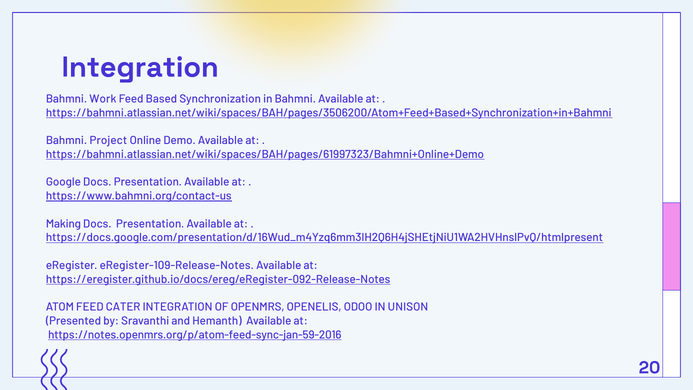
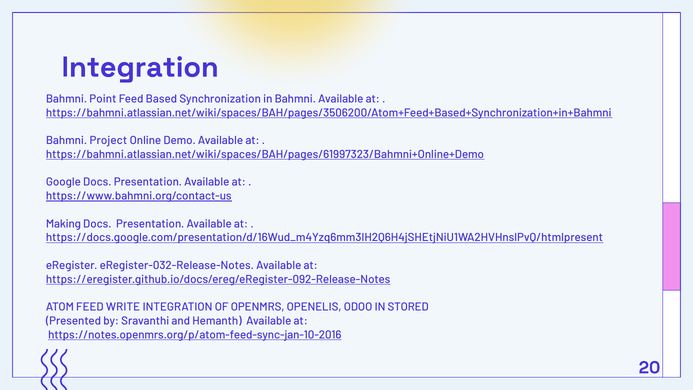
Work: Work -> Point (103, 99)
eRegister-109-Release-Notes: eRegister-109-Release-Notes -> eRegister-032-Release-Notes (177, 265)
CATER: CATER -> WRITE (123, 307)
UNISON: UNISON -> STORED (408, 307)
https://notes.openmrs.org/p/atom-feed-sync-jan-59-2016: https://notes.openmrs.org/p/atom-feed-sync-jan-59-2016 -> https://notes.openmrs.org/p/atom-feed-sync-jan-10-2016 (195, 335)
